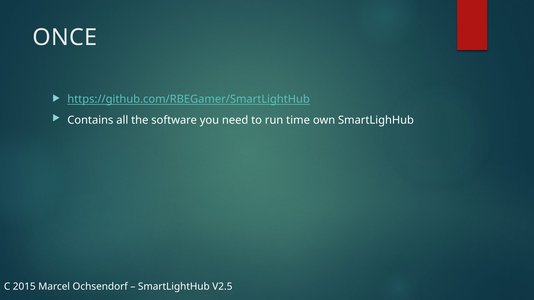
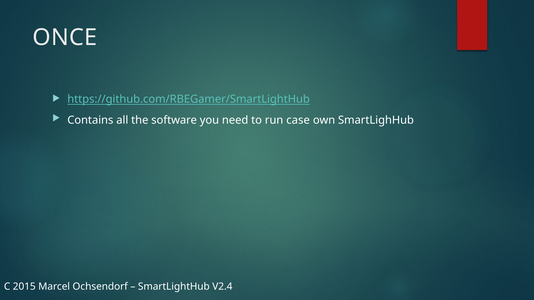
time: time -> case (298, 120)
V2.5: V2.5 -> V2.4 (222, 287)
